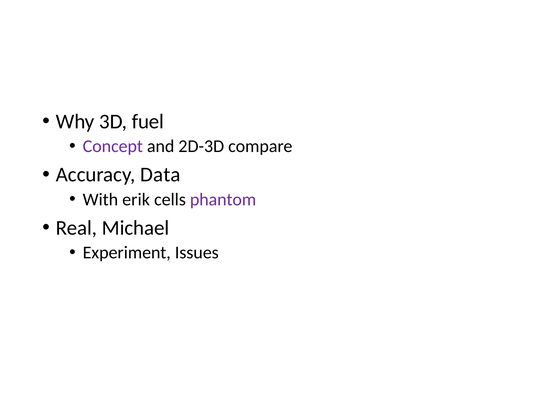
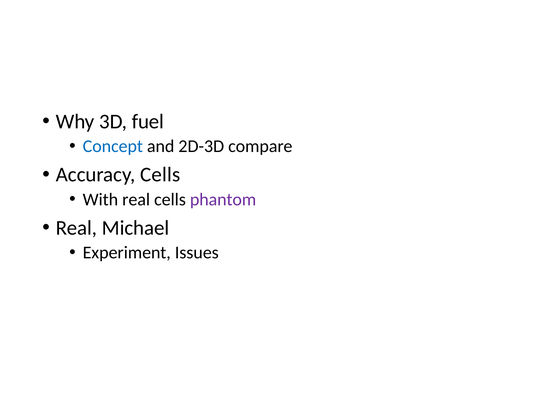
Concept colour: purple -> blue (113, 146)
Accuracy Data: Data -> Cells (160, 174)
With erik: erik -> real (136, 199)
